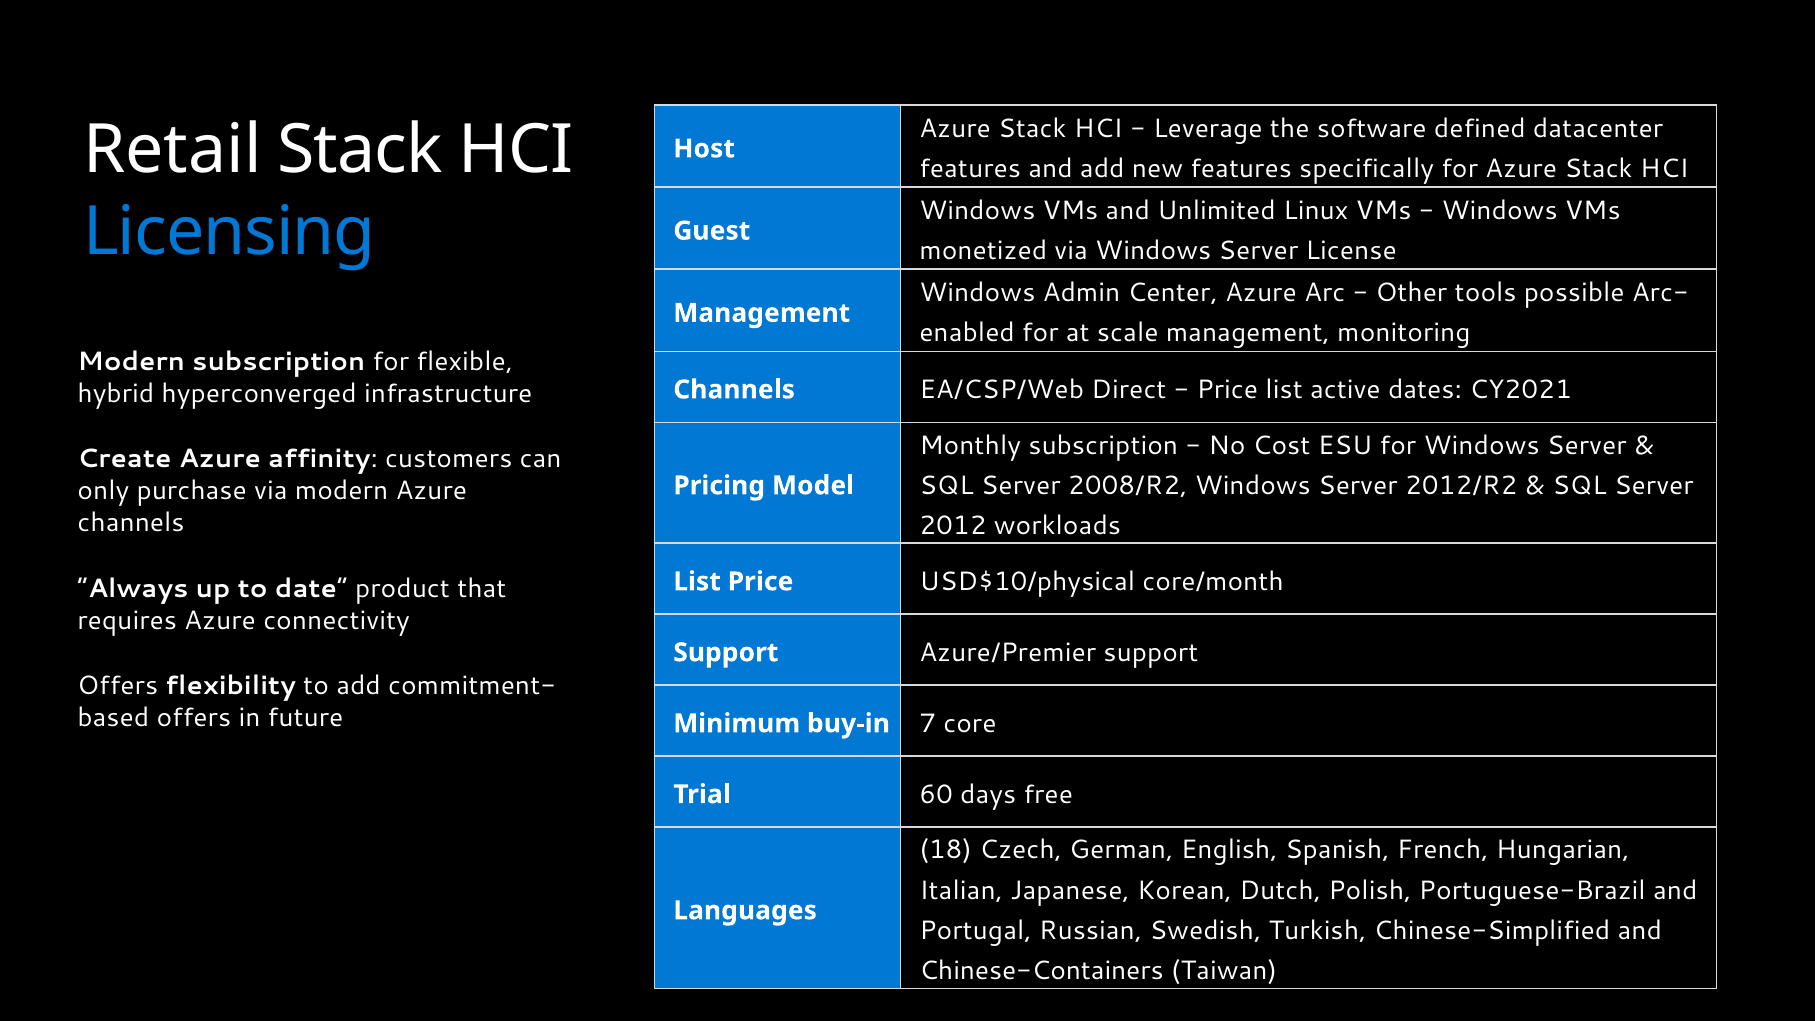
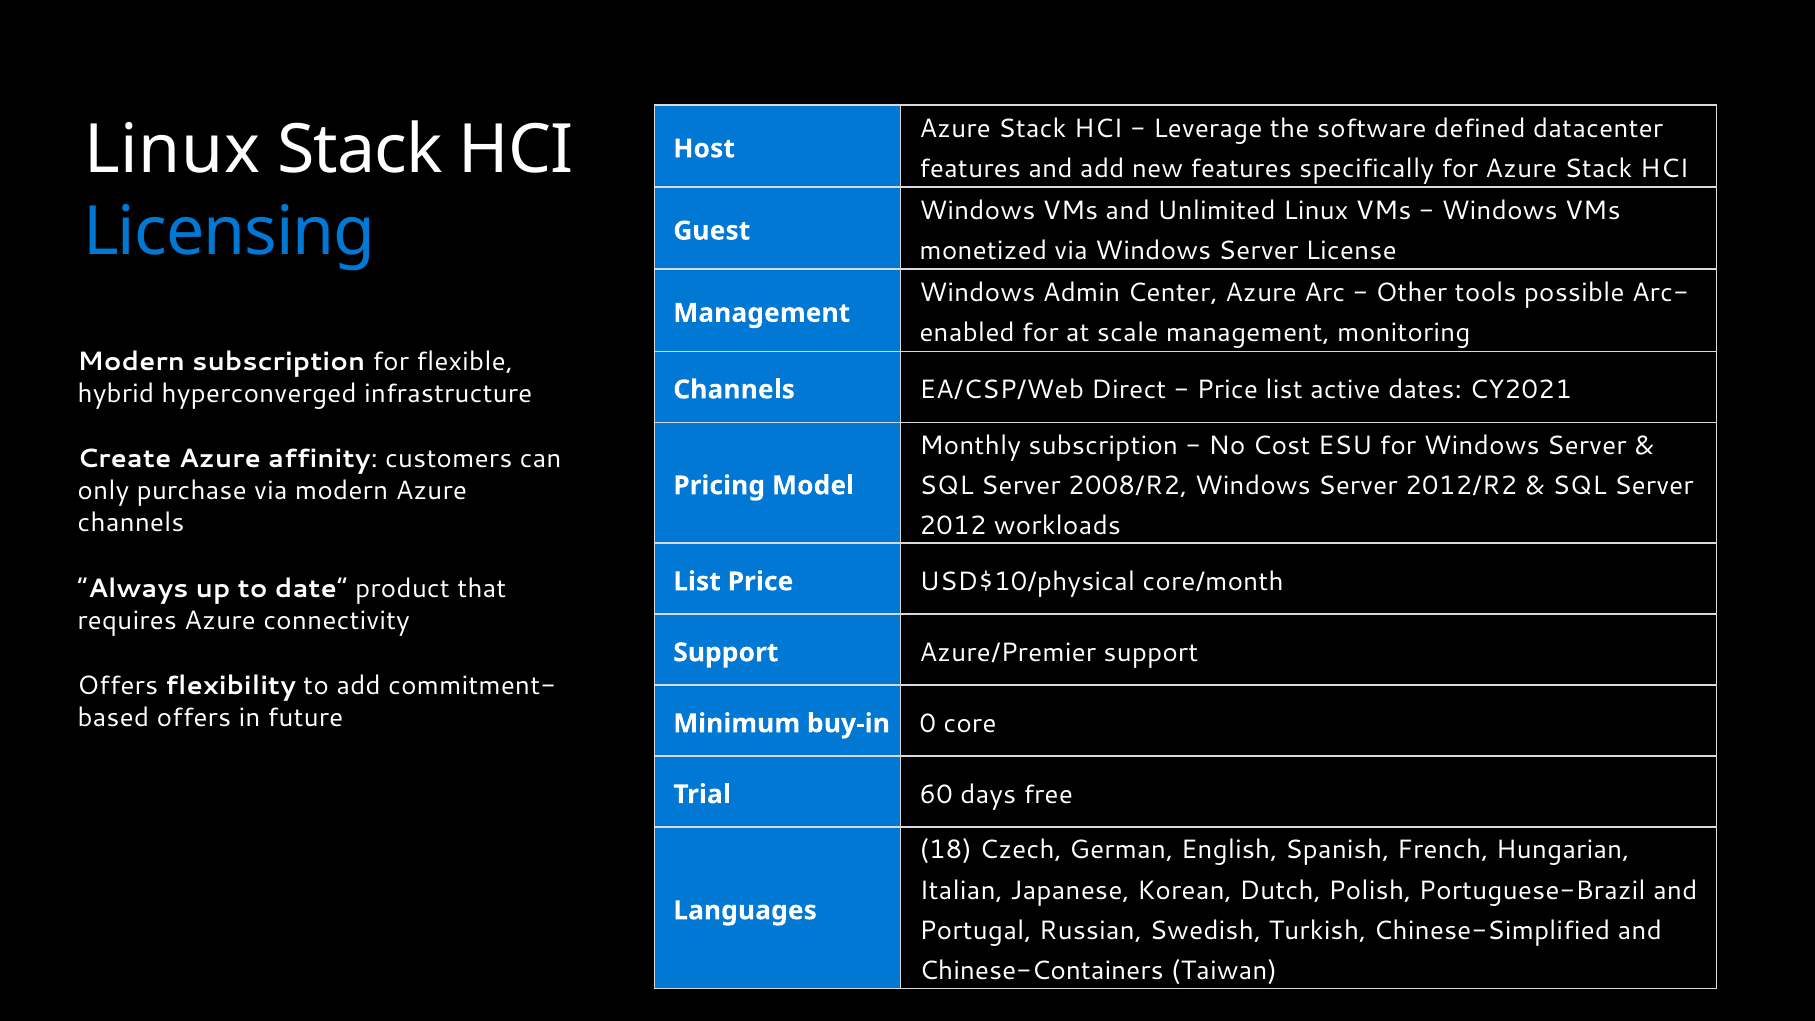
Retail: Retail -> Linux (172, 150)
7: 7 -> 0 (928, 723)
